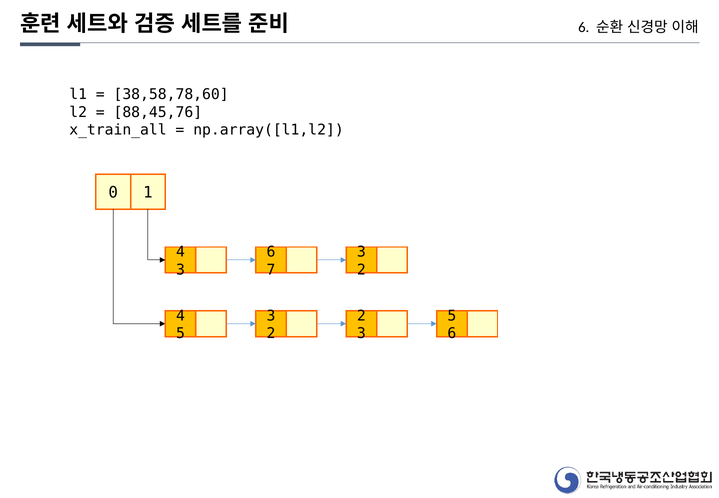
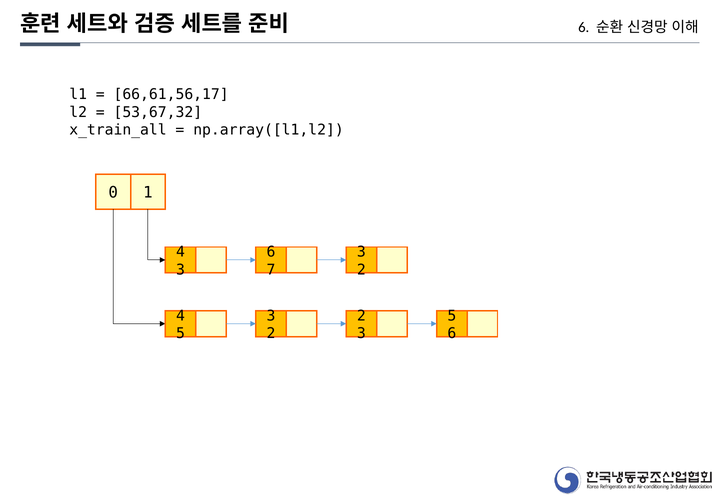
38,58,78,60: 38,58,78,60 -> 66,61,56,17 (171, 94)
88,45,76: 88,45,76 -> 53,67,32 (158, 112)
